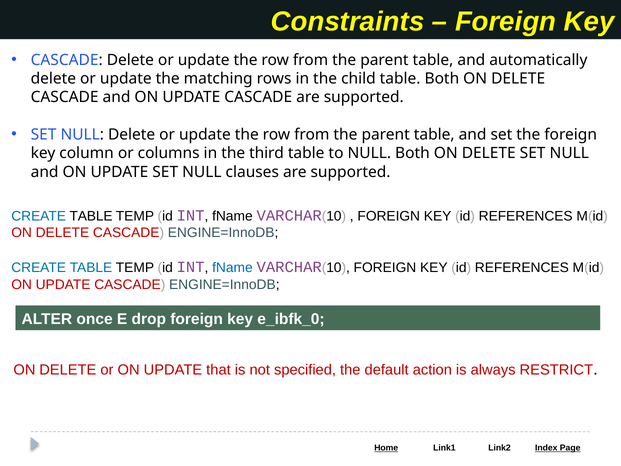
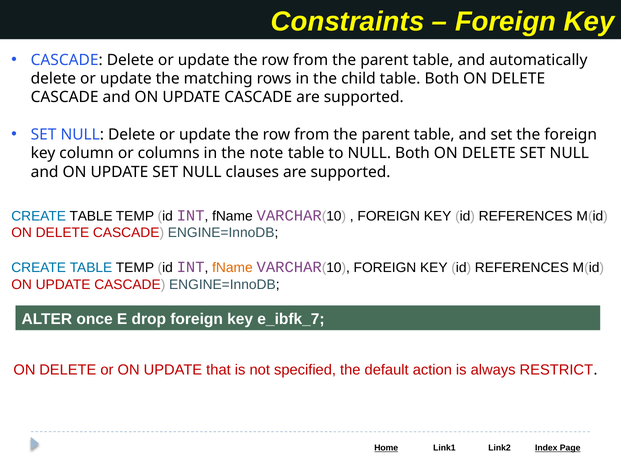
third: third -> note (266, 153)
fName colour: blue -> orange (232, 268)
e_ibfk_0: e_ibfk_0 -> e_ibfk_7 (291, 319)
